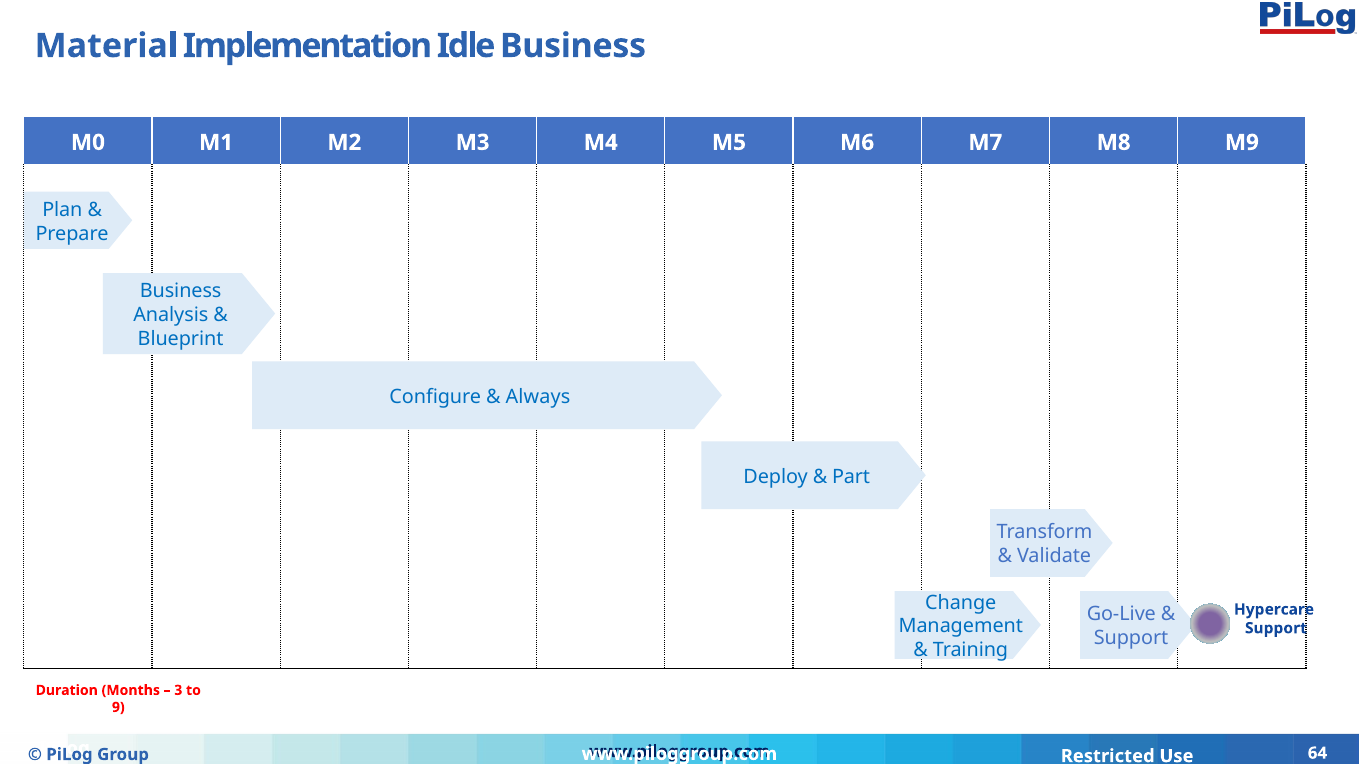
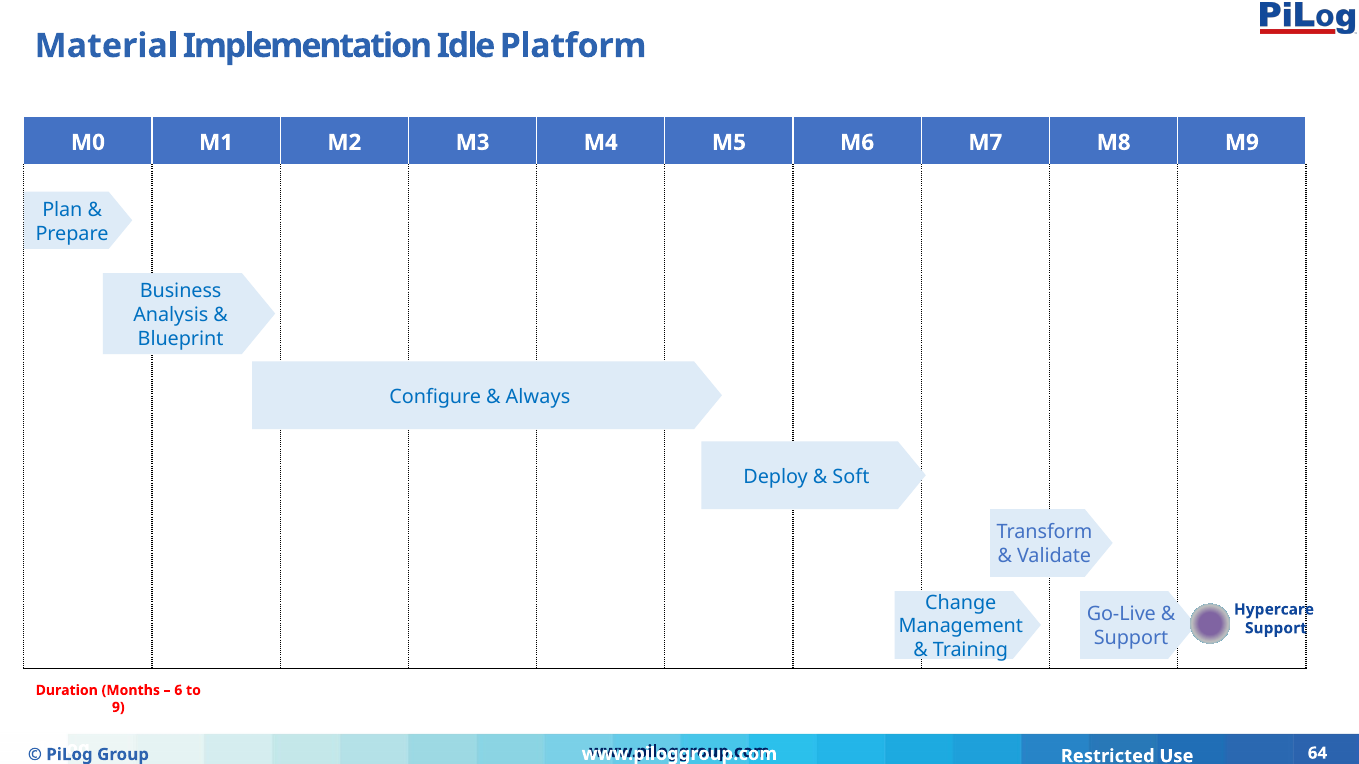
Idle Business: Business -> Platform (573, 46)
Part: Part -> Soft (851, 477)
3: 3 -> 6 (178, 691)
